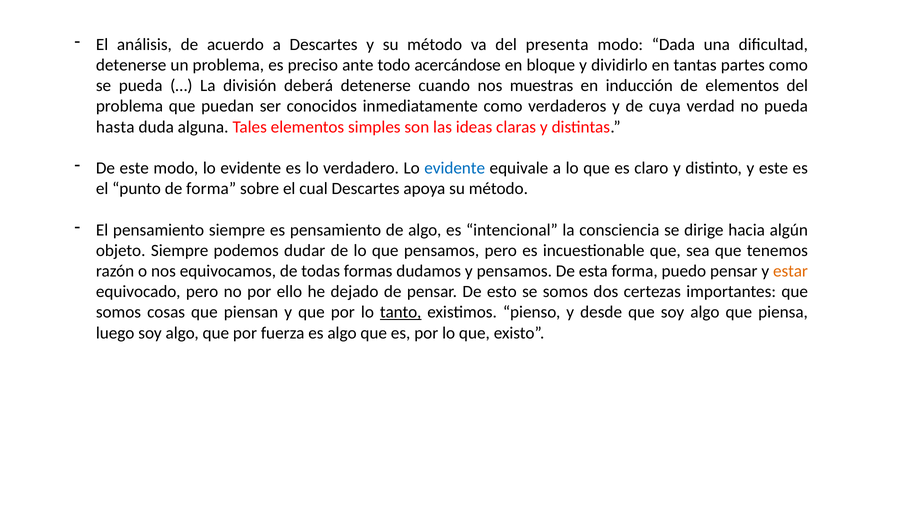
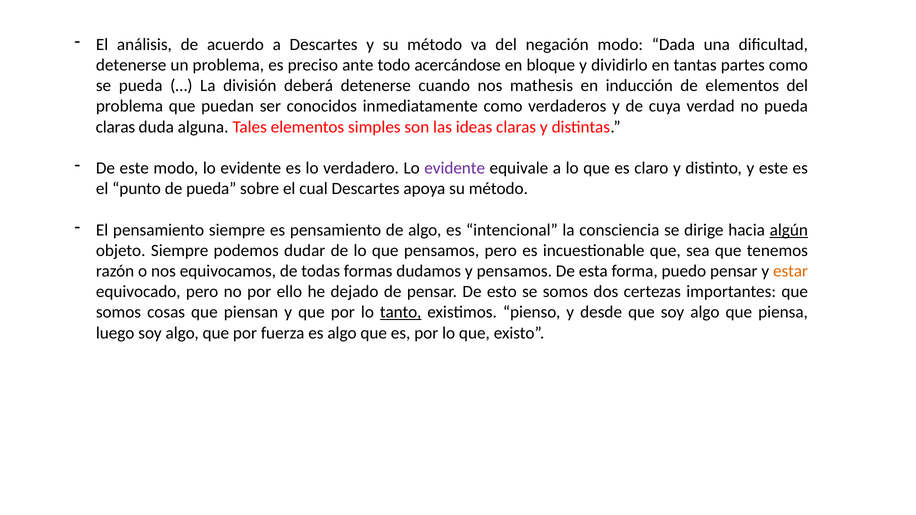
presenta: presenta -> negación (557, 45)
muestras: muestras -> mathesis (541, 86)
hasta: hasta -> claras (115, 127)
evidente colour: blue -> purple (455, 168)
de forma: forma -> pueda (211, 189)
algún underline: none -> present (789, 230)
